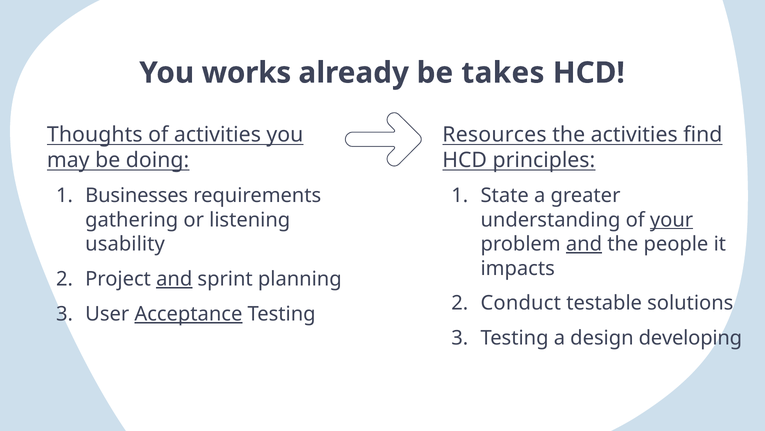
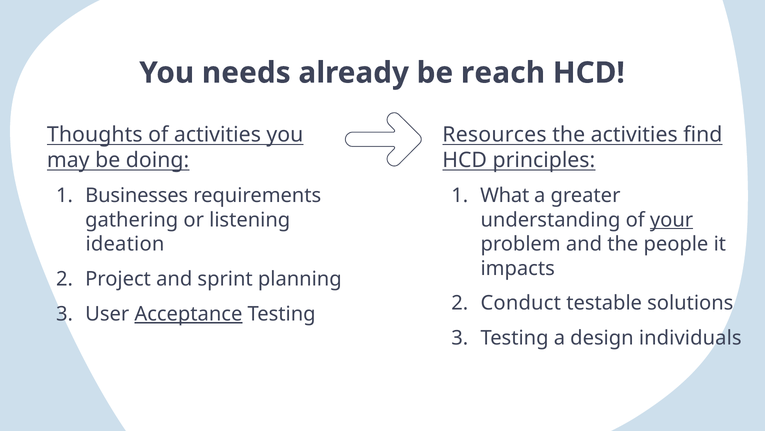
works: works -> needs (246, 73)
takes: takes -> reach (503, 73)
State: State -> What (505, 195)
usability: usability -> ideation (125, 244)
and underline: present -> none (584, 244)
and underline: present -> none (174, 279)
developing: developing -> individuals (690, 338)
